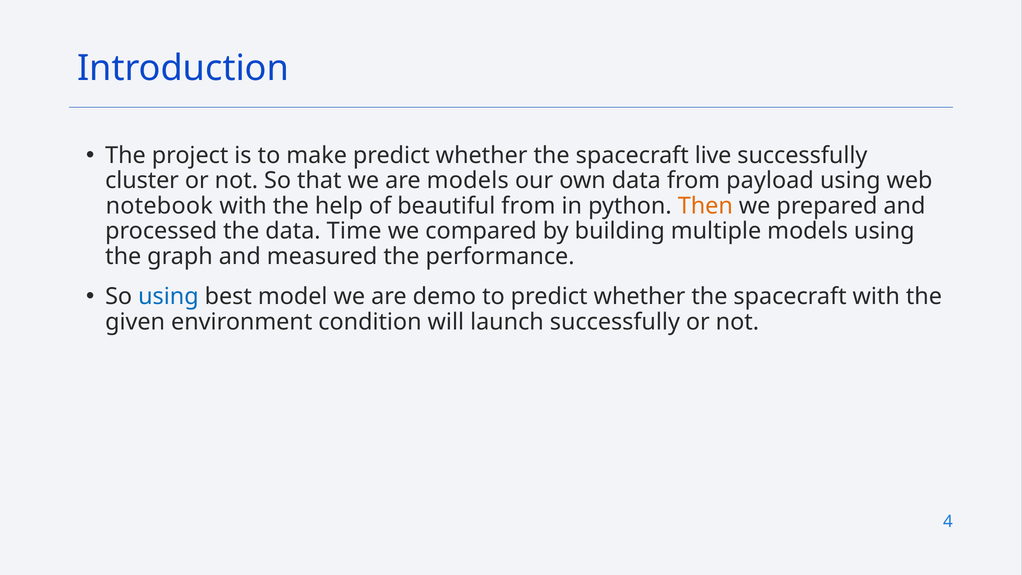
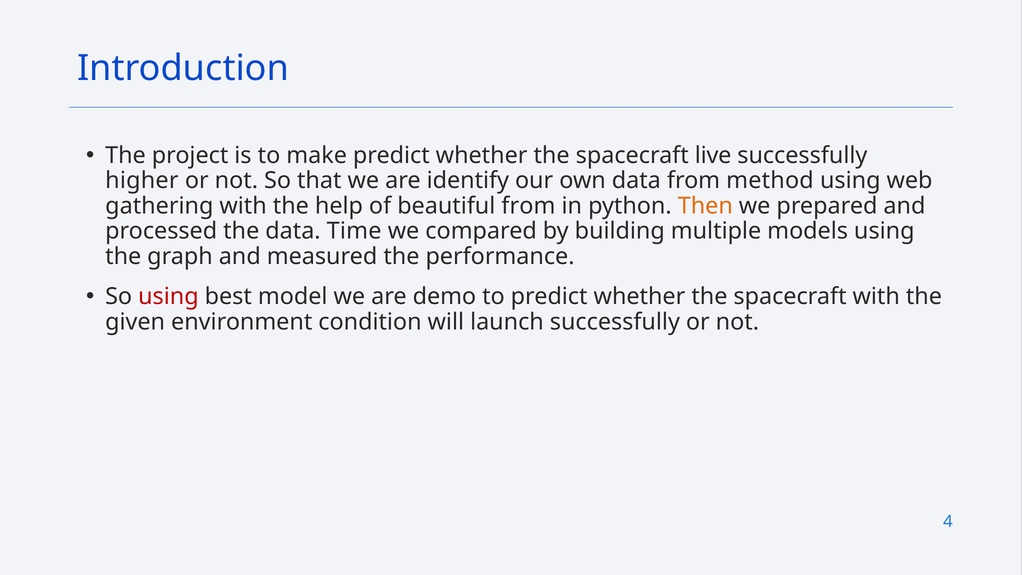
cluster: cluster -> higher (142, 181)
are models: models -> identify (468, 181)
payload: payload -> method (770, 181)
notebook: notebook -> gathering (159, 206)
using colour: blue -> red (168, 296)
